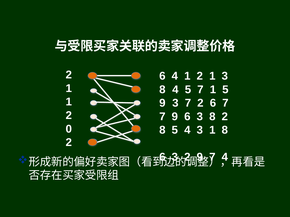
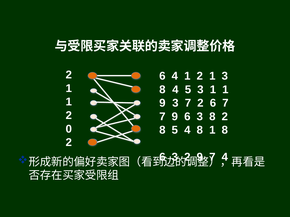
5 7: 7 -> 3 (200, 90)
5: 5 -> 1 (225, 90)
4 3: 3 -> 8 (200, 130)
